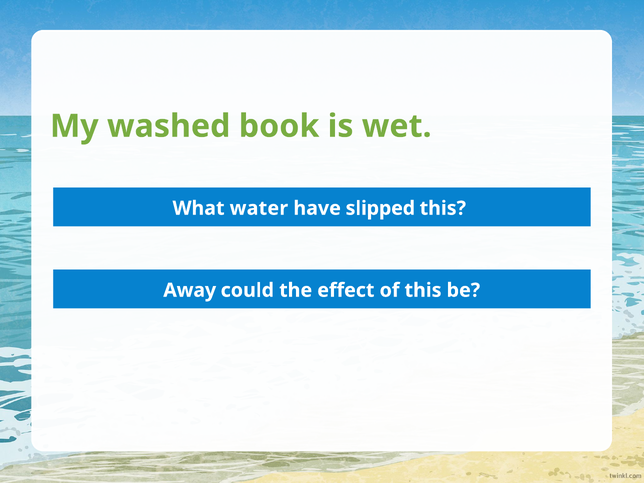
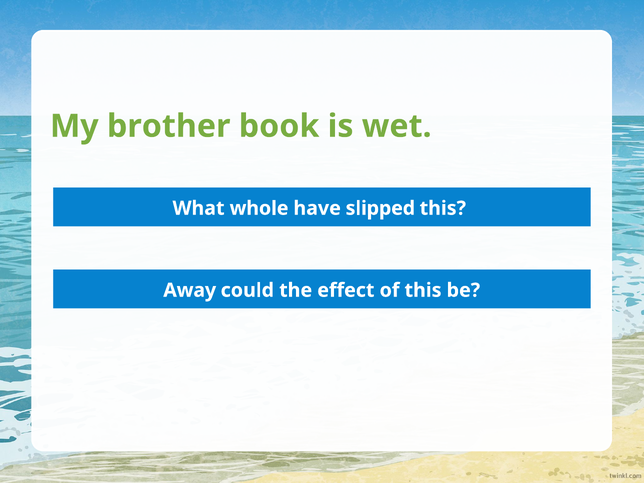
washed: washed -> brother (169, 126)
water: water -> whole (259, 208)
